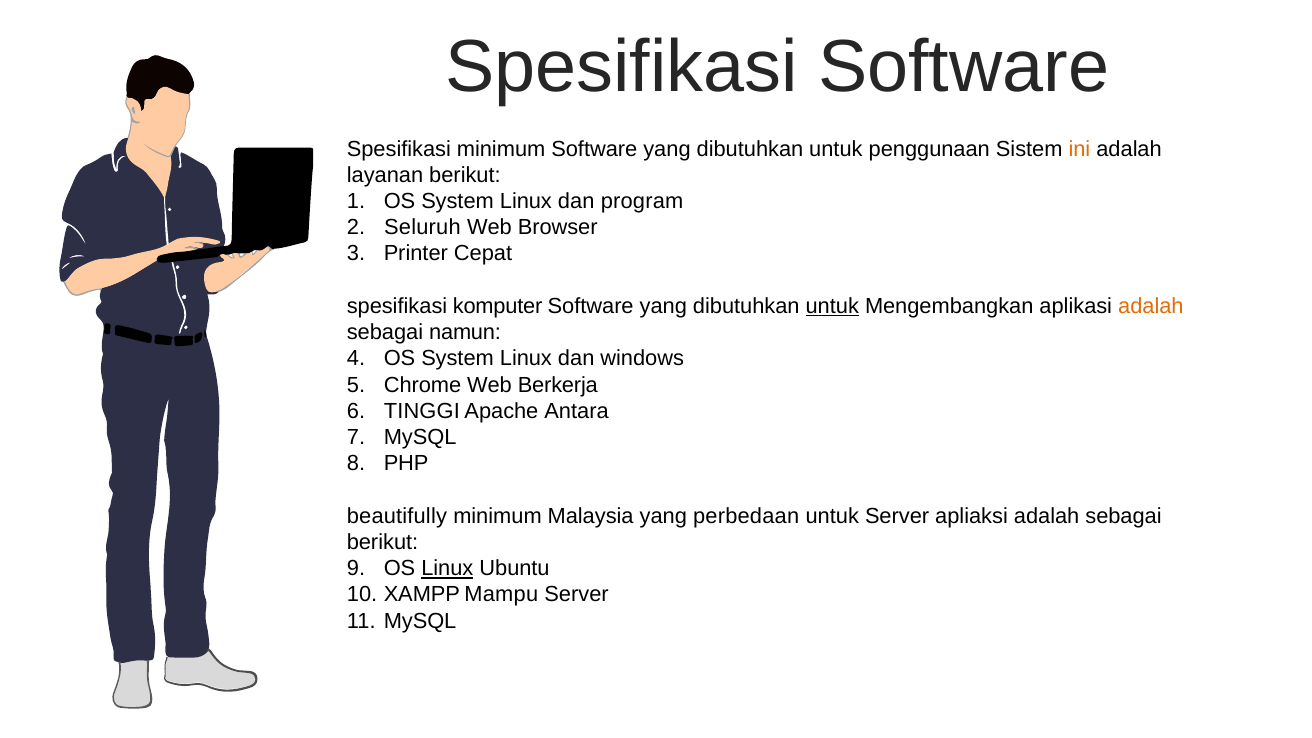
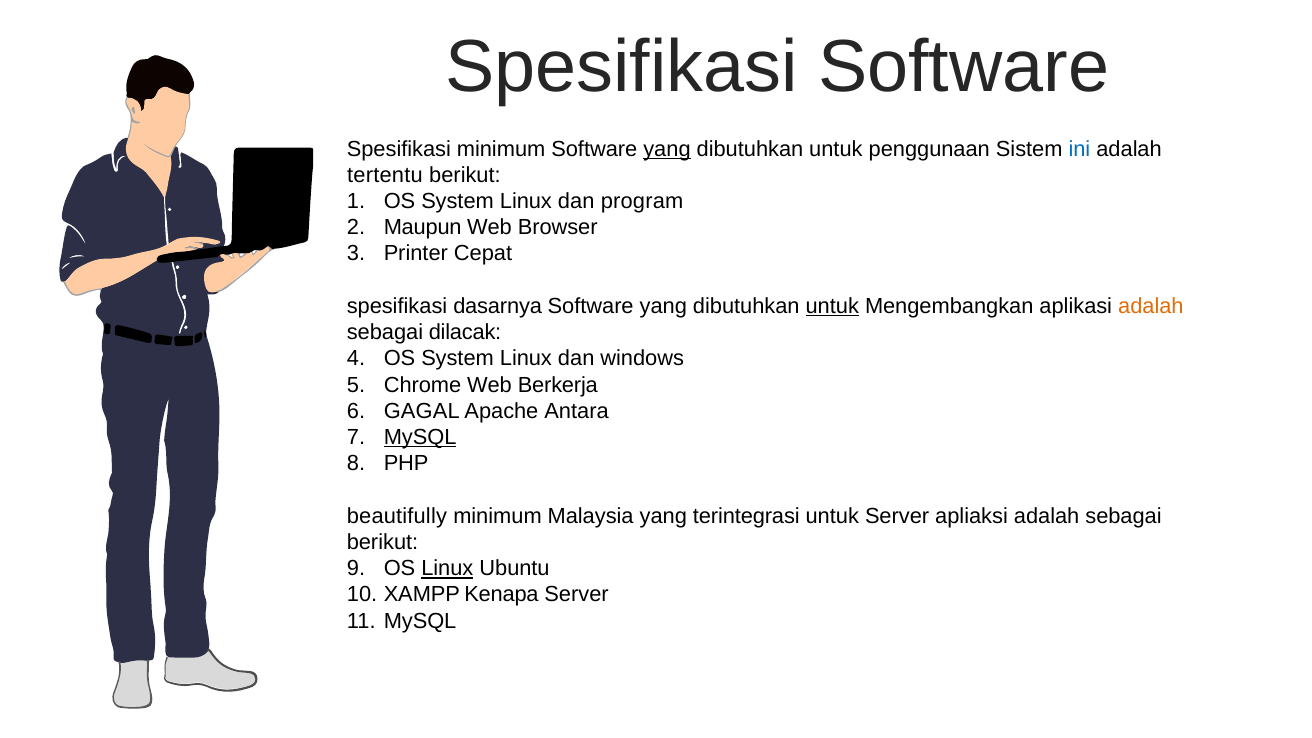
yang underline: none -> present (667, 149)
ini colour: orange -> blue (1079, 149)
layanan: layanan -> tertentu (385, 175)
Seluruh: Seluruh -> Maupun (423, 228)
komputer: komputer -> dasarnya (498, 306)
namun: namun -> dilacak (465, 332)
TINGGI: TINGGI -> GAGAL (422, 411)
MySQL underline: none -> present (420, 437)
perbedaan: perbedaan -> terintegrasi (746, 516)
Mampu: Mampu -> Kenapa (502, 595)
